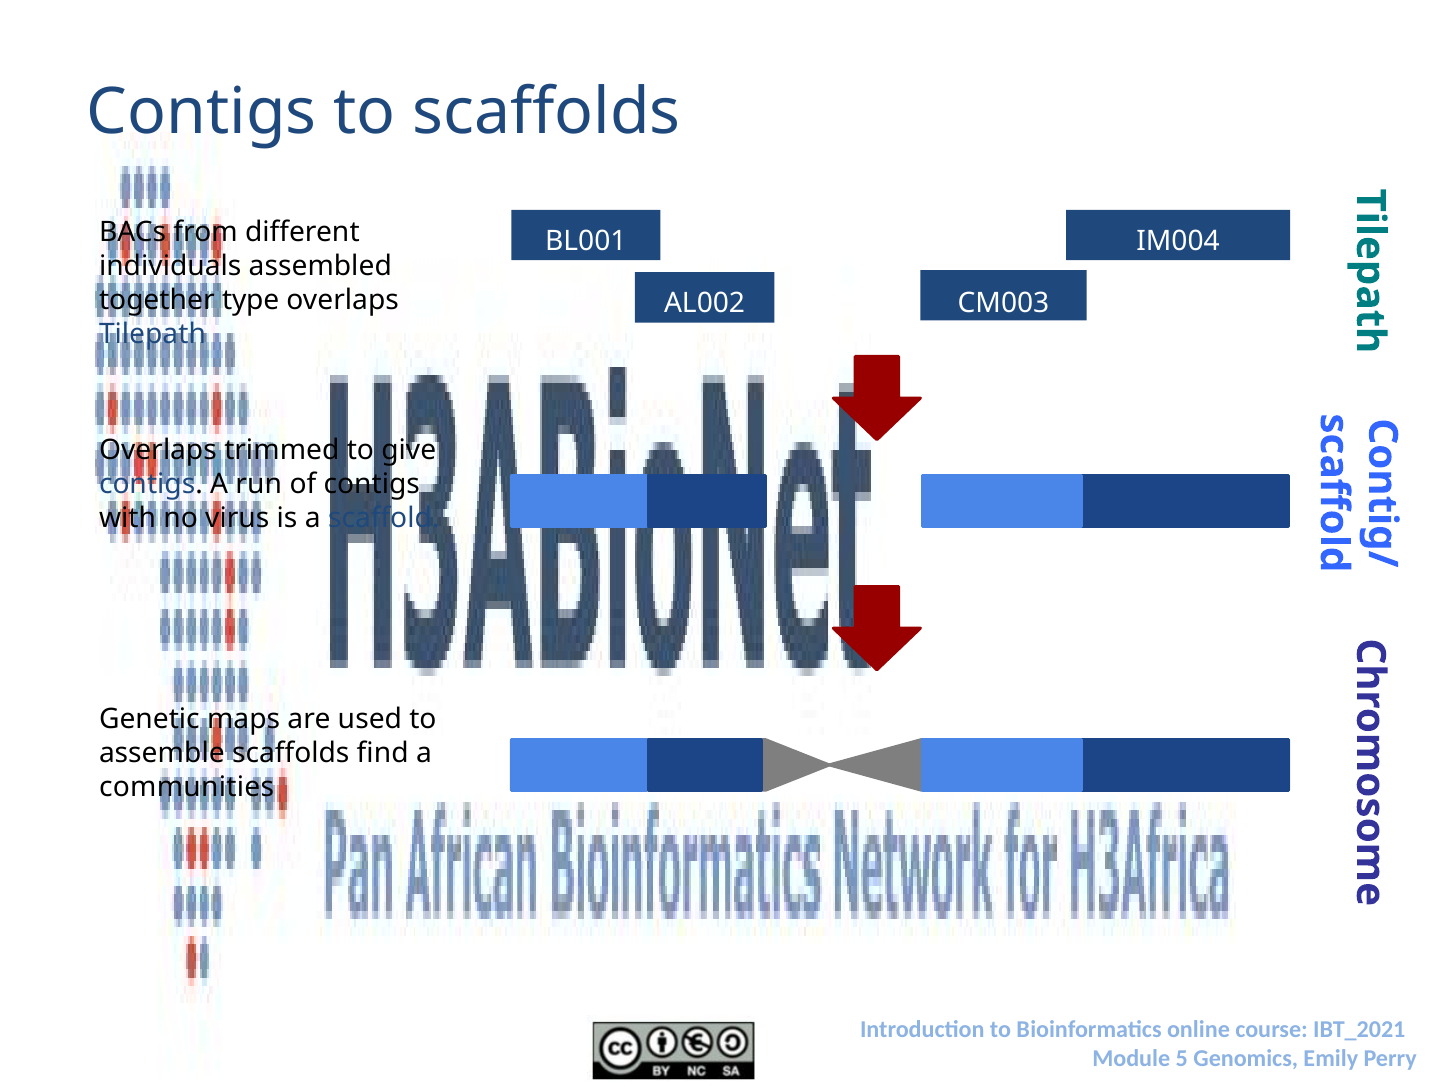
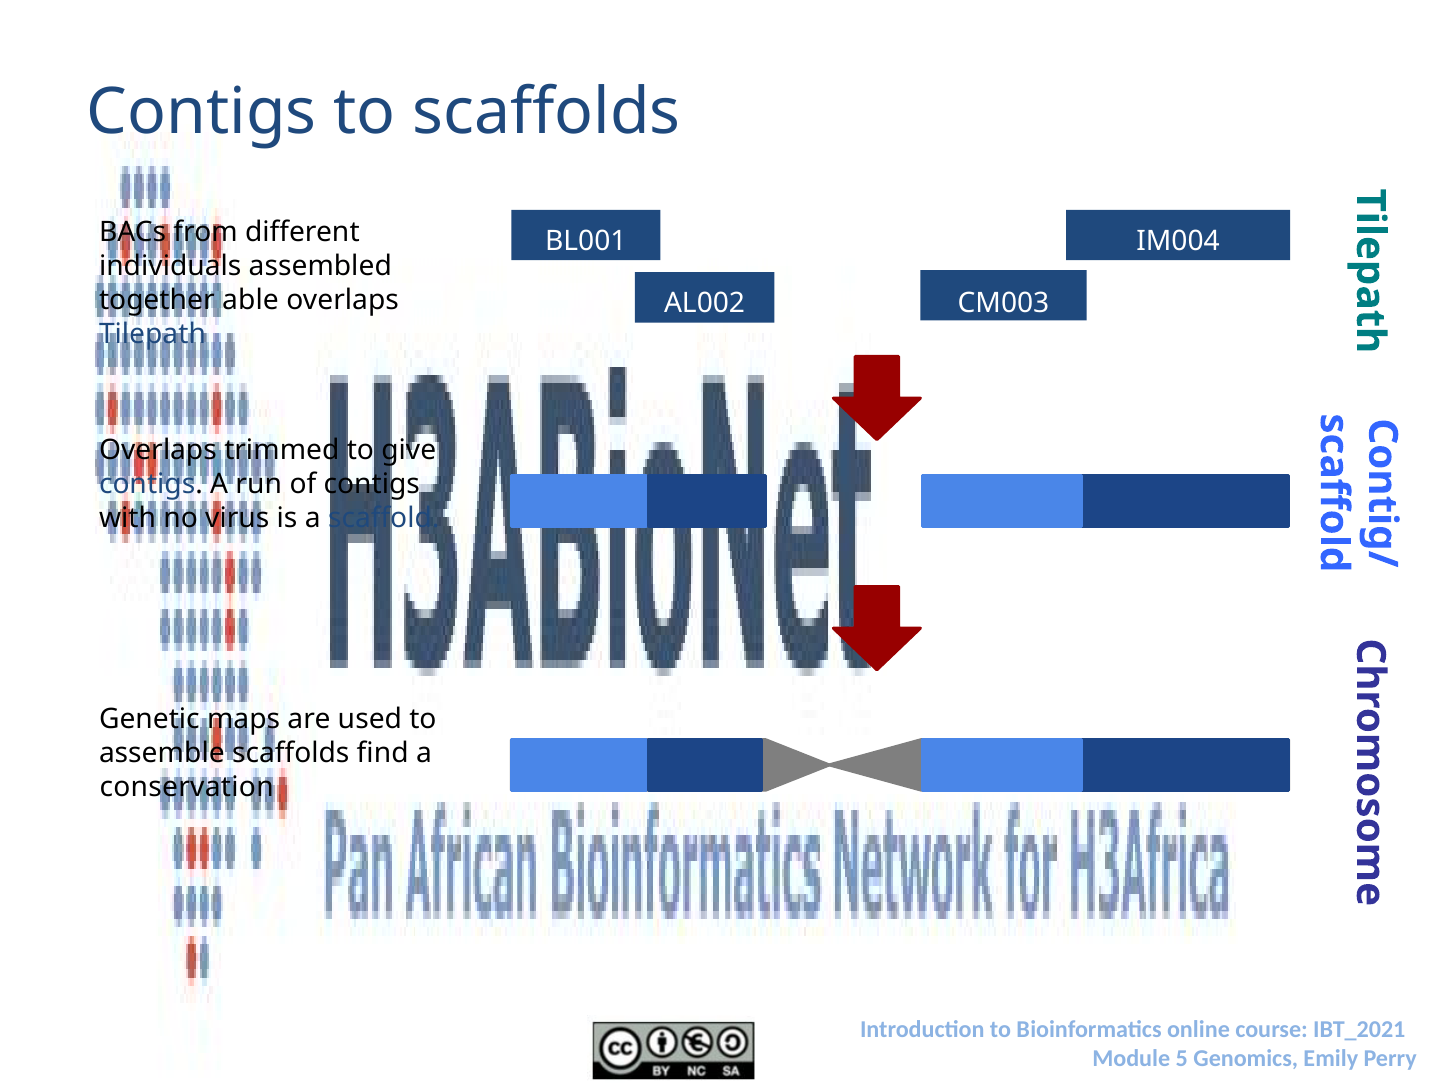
type: type -> able (250, 300)
communities: communities -> conservation (187, 787)
